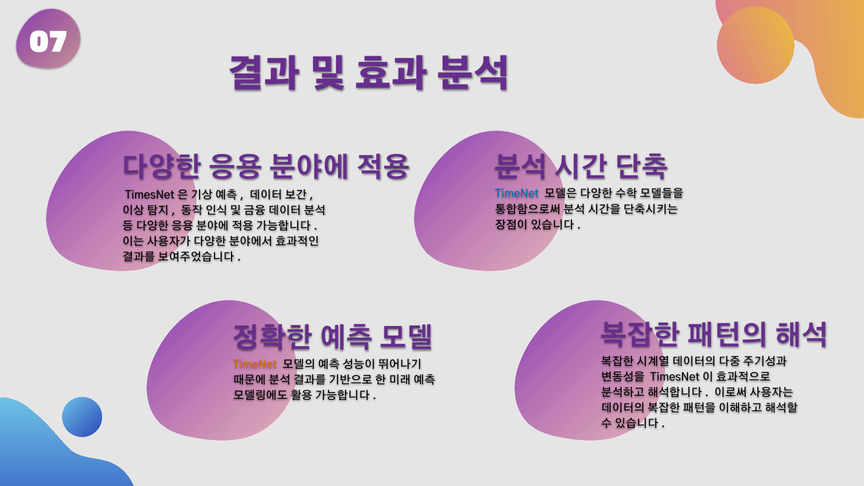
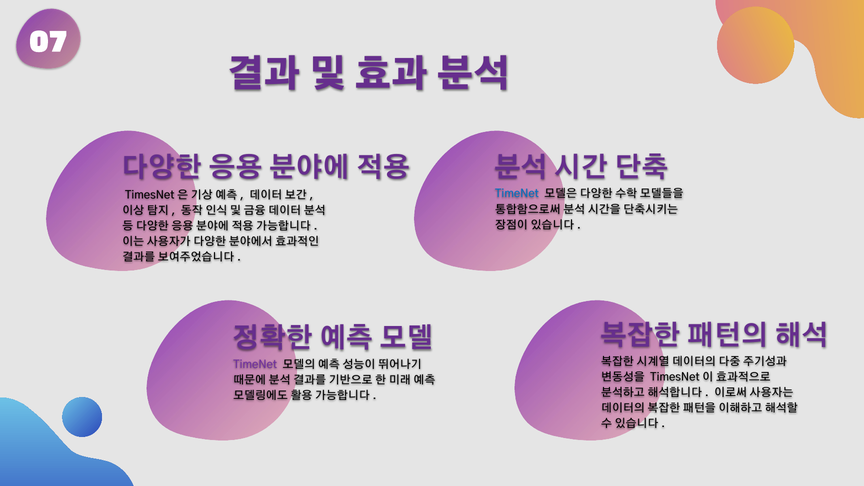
TimeNet colour: orange -> purple (255, 364)
